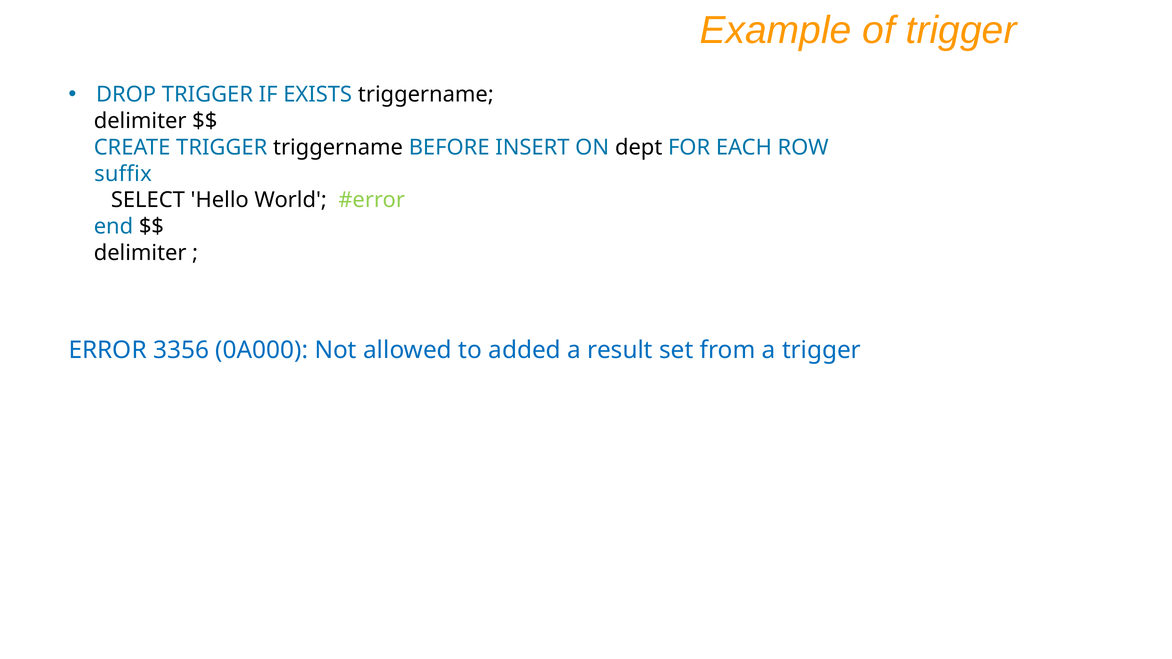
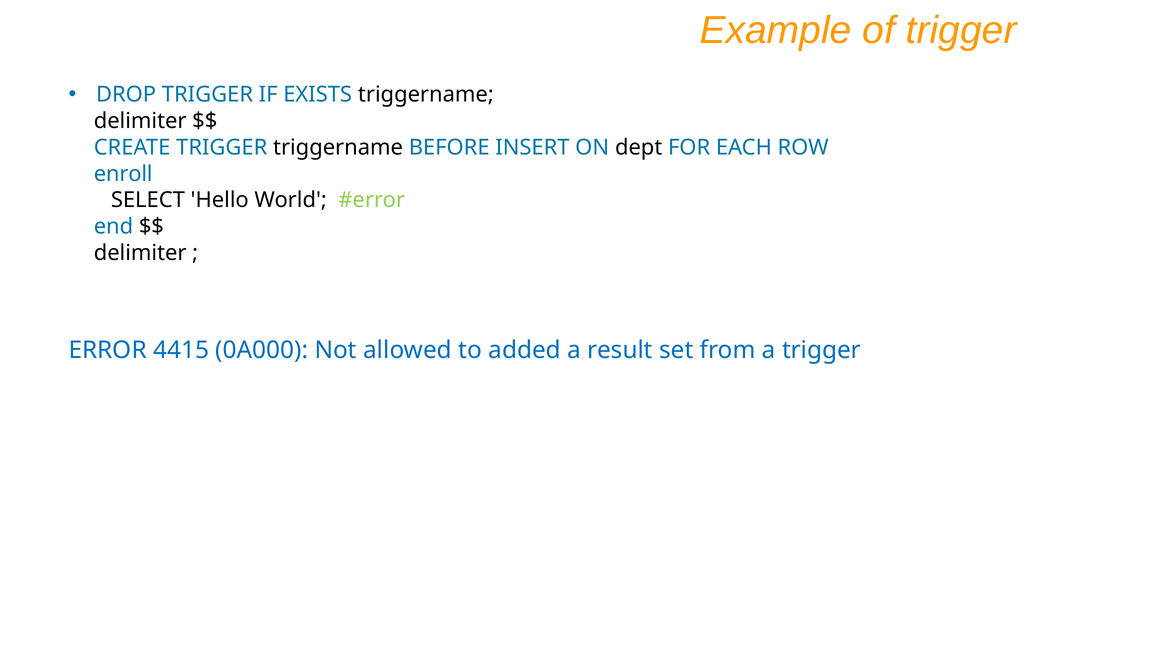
suffix: suffix -> enroll (123, 174)
3356: 3356 -> 4415 (181, 350)
